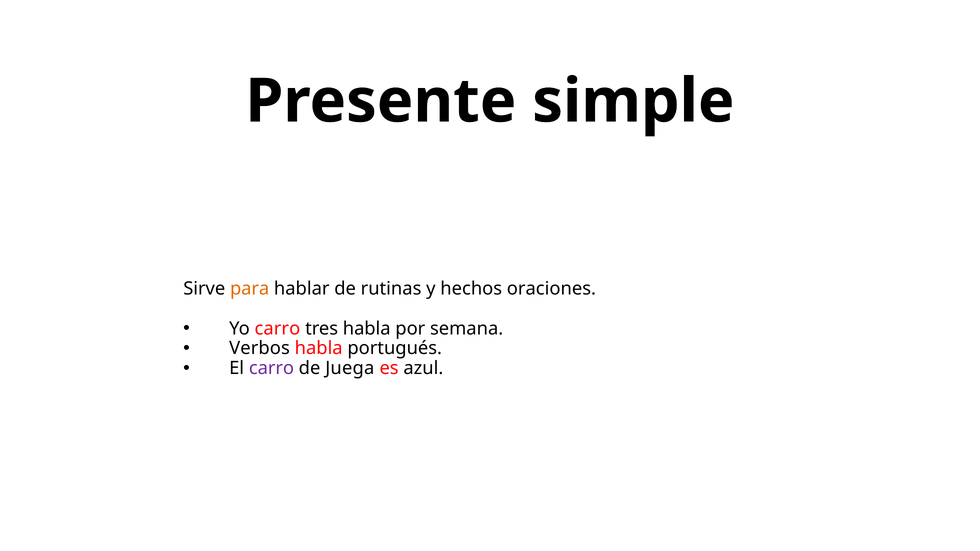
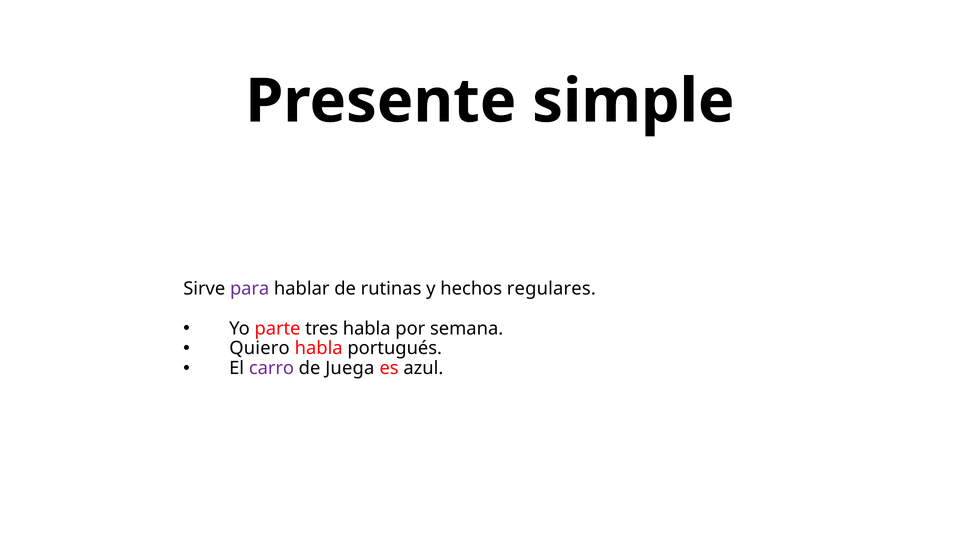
para colour: orange -> purple (250, 289)
oraciones: oraciones -> regulares (551, 289)
Yo carro: carro -> parte (277, 329)
Verbos: Verbos -> Quiero (259, 349)
